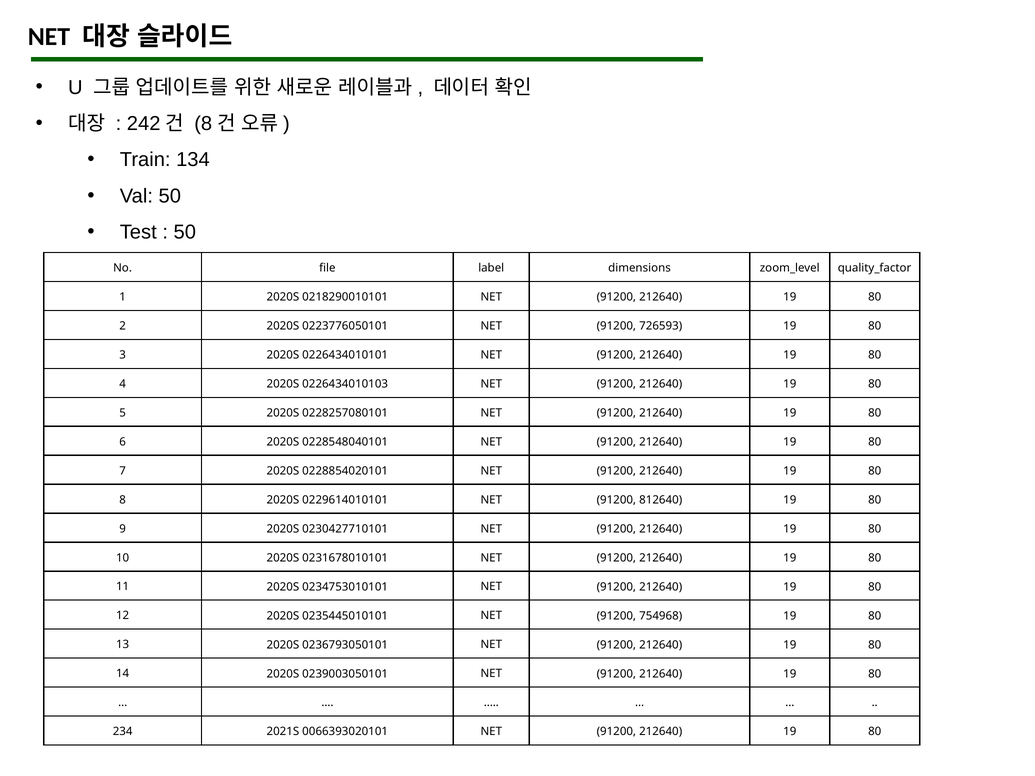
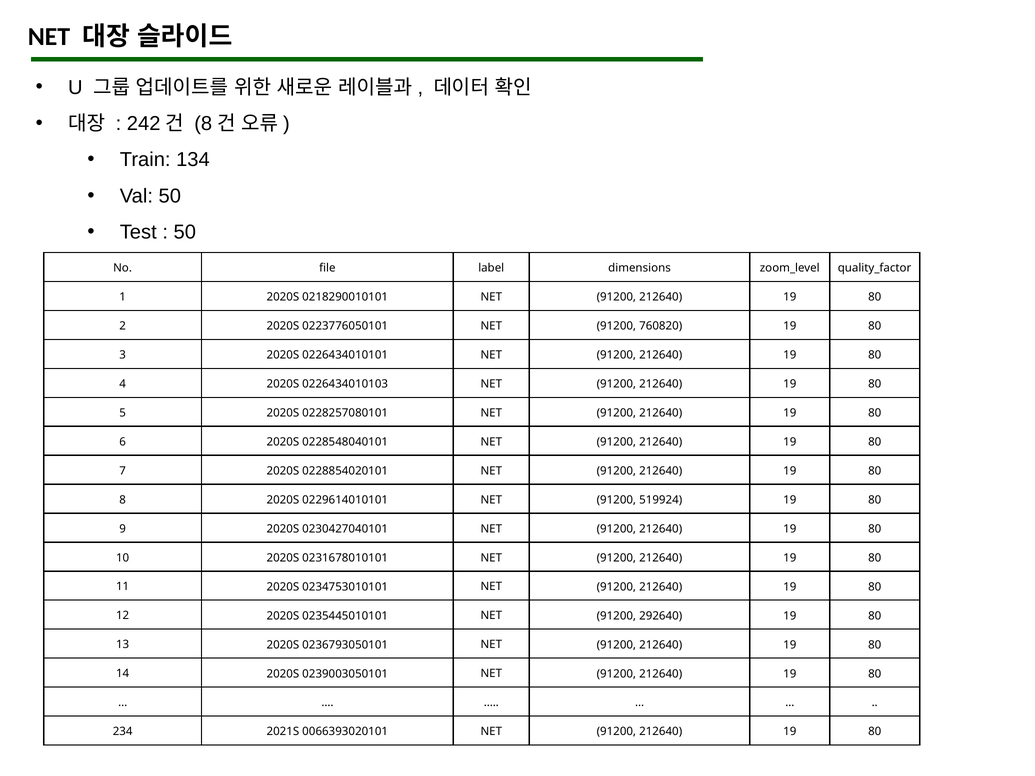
726593: 726593 -> 760820 (661, 326)
812640: 812640 -> 519924 (661, 500)
0230427710101: 0230427710101 -> 0230427040101 (345, 529)
754968: 754968 -> 292640 (661, 616)
